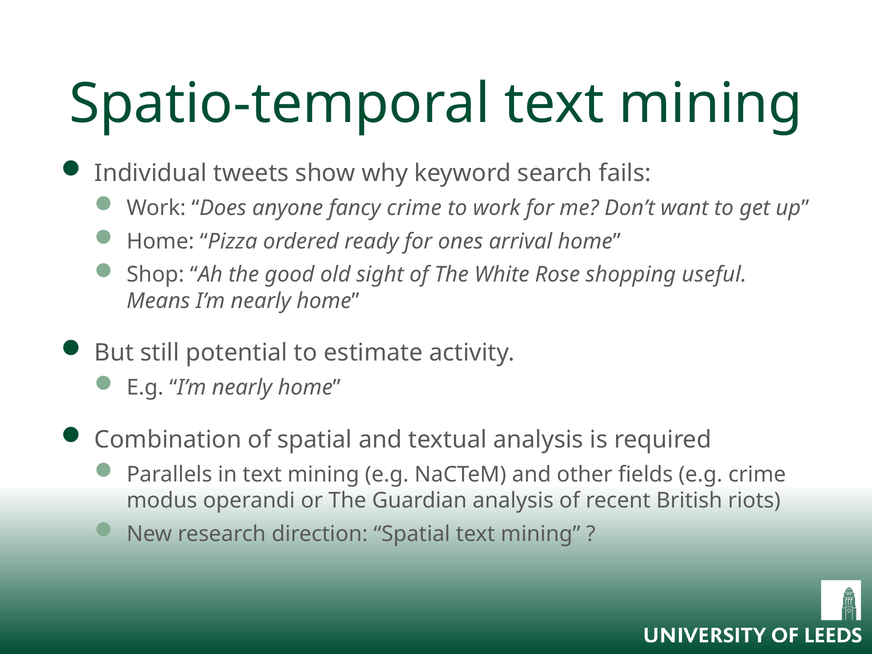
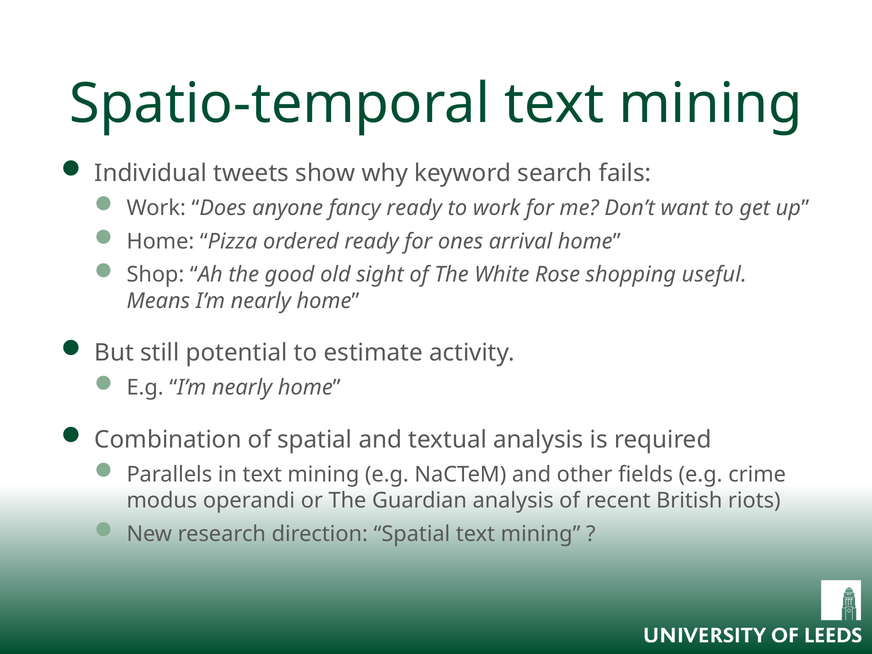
fancy crime: crime -> ready (414, 208)
